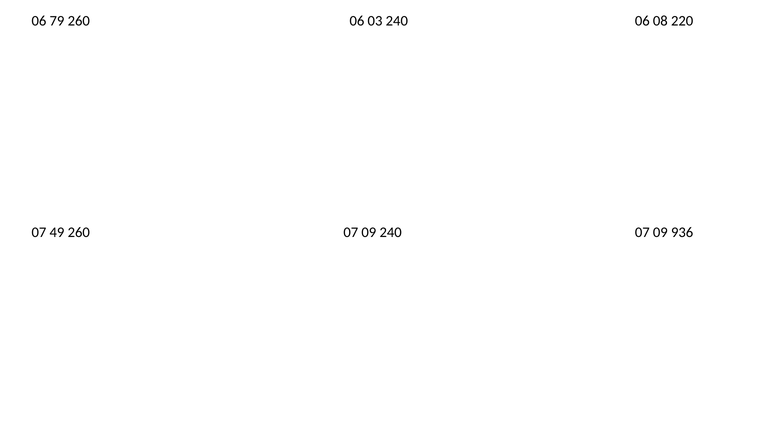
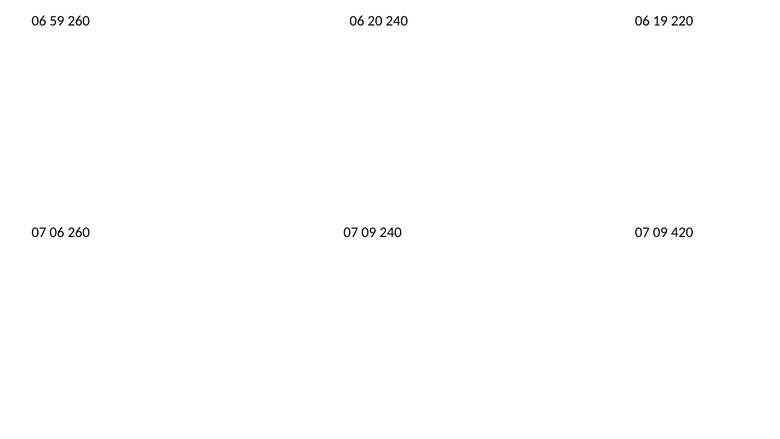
79: 79 -> 59 (57, 21)
03: 03 -> 20 (375, 21)
08: 08 -> 19 (660, 21)
07 49: 49 -> 06 (57, 232)
936: 936 -> 420 (682, 232)
